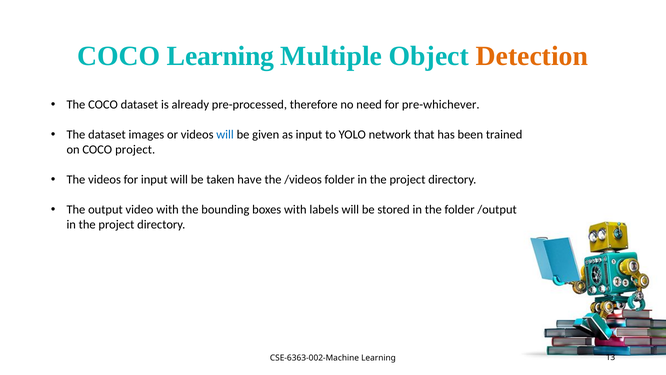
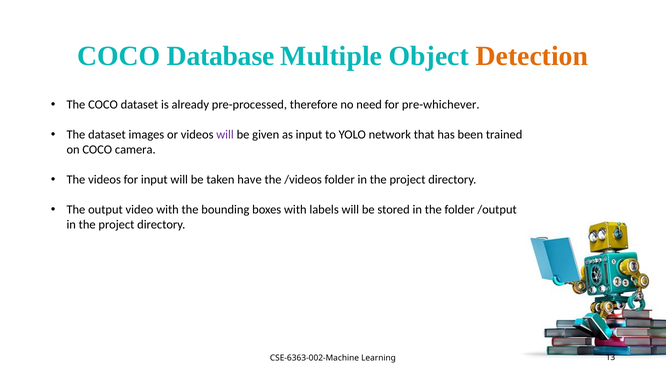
COCO Learning: Learning -> Database (221, 56)
will colour: blue -> purple (225, 135)
COCO project: project -> camera (135, 150)
